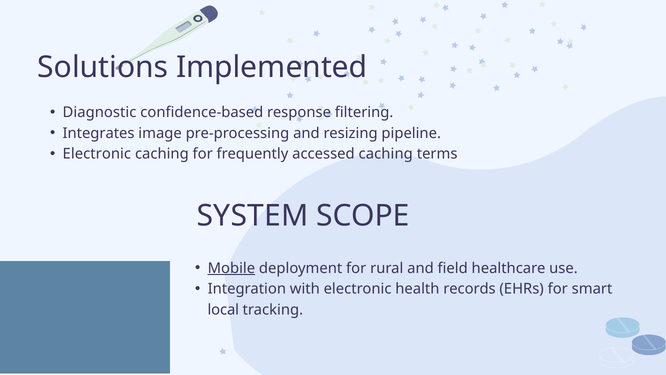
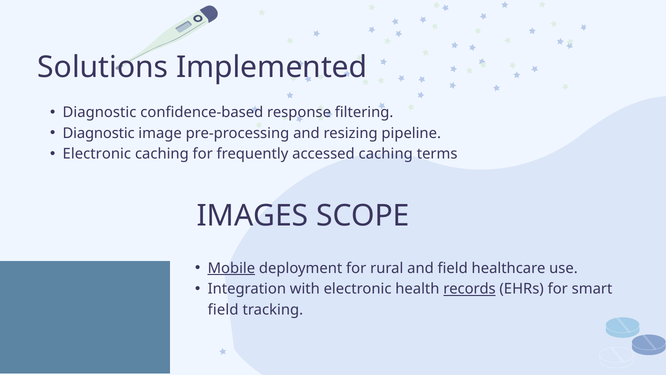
Integrates: Integrates -> Diagnostic (99, 133)
SYSTEM: SYSTEM -> IMAGES (253, 215)
records underline: none -> present (469, 289)
local: local -> field (223, 309)
